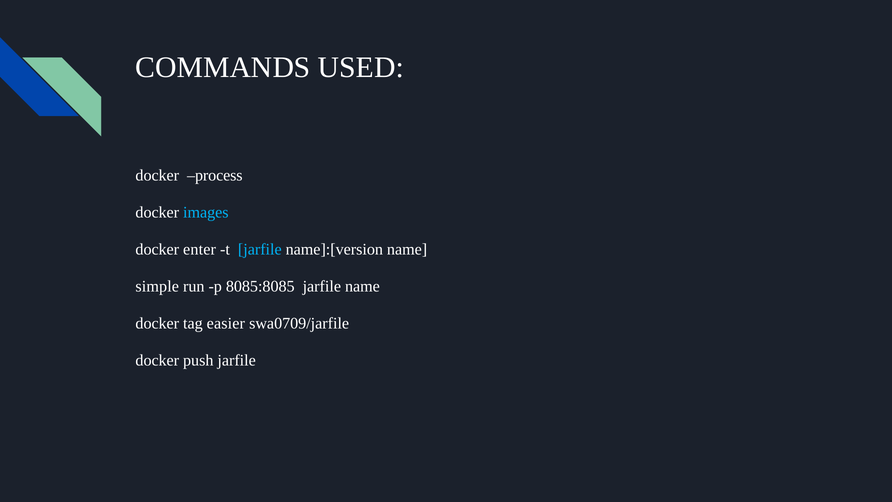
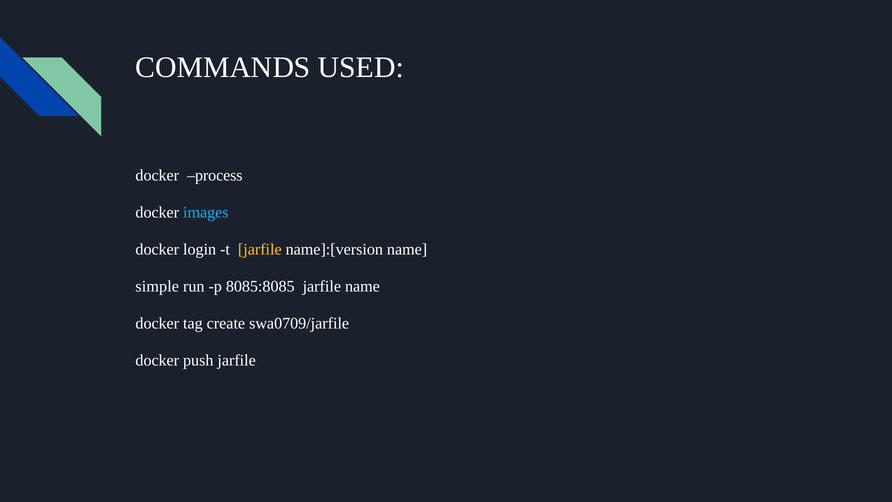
enter: enter -> login (200, 249)
jarfile colour: light blue -> yellow (260, 249)
easier: easier -> create (226, 323)
